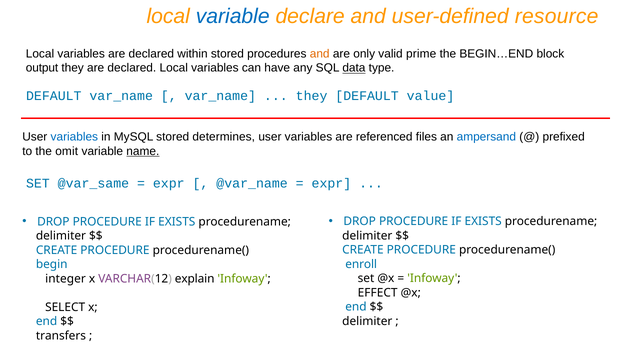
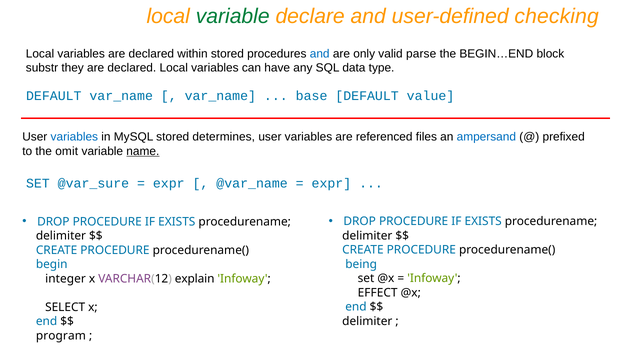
variable colour: blue -> green (233, 16)
resource: resource -> checking (557, 16)
and colour: orange -> blue (320, 54)
prime: prime -> parse (421, 54)
output: output -> substr (42, 68)
data underline: present -> none (354, 68)
they: they -> base (312, 96)
@var_same: @var_same -> @var_sure (93, 183)
enroll: enroll -> being (361, 264)
transfers: transfers -> program (61, 336)
